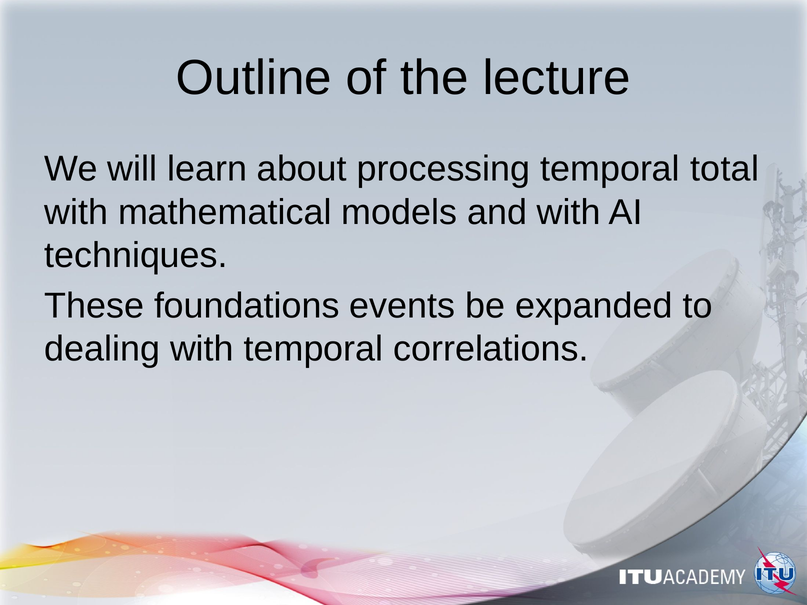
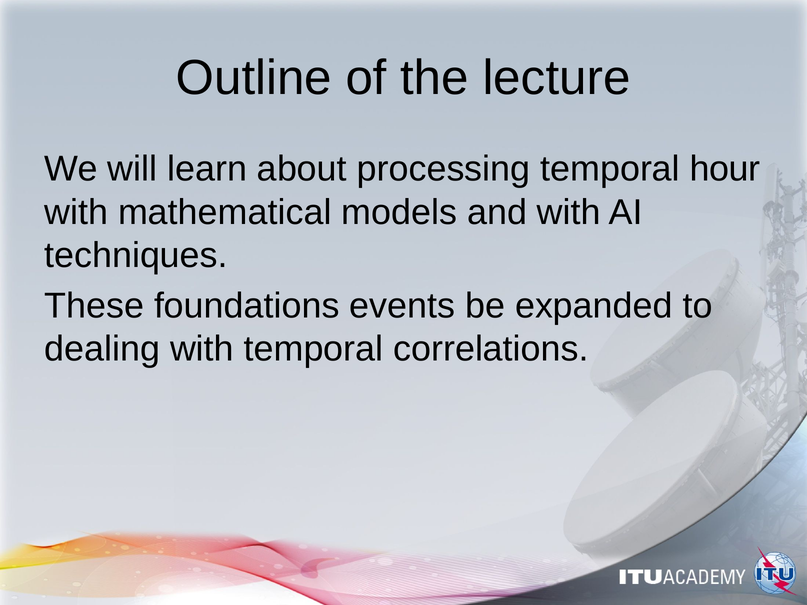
total: total -> hour (725, 169)
